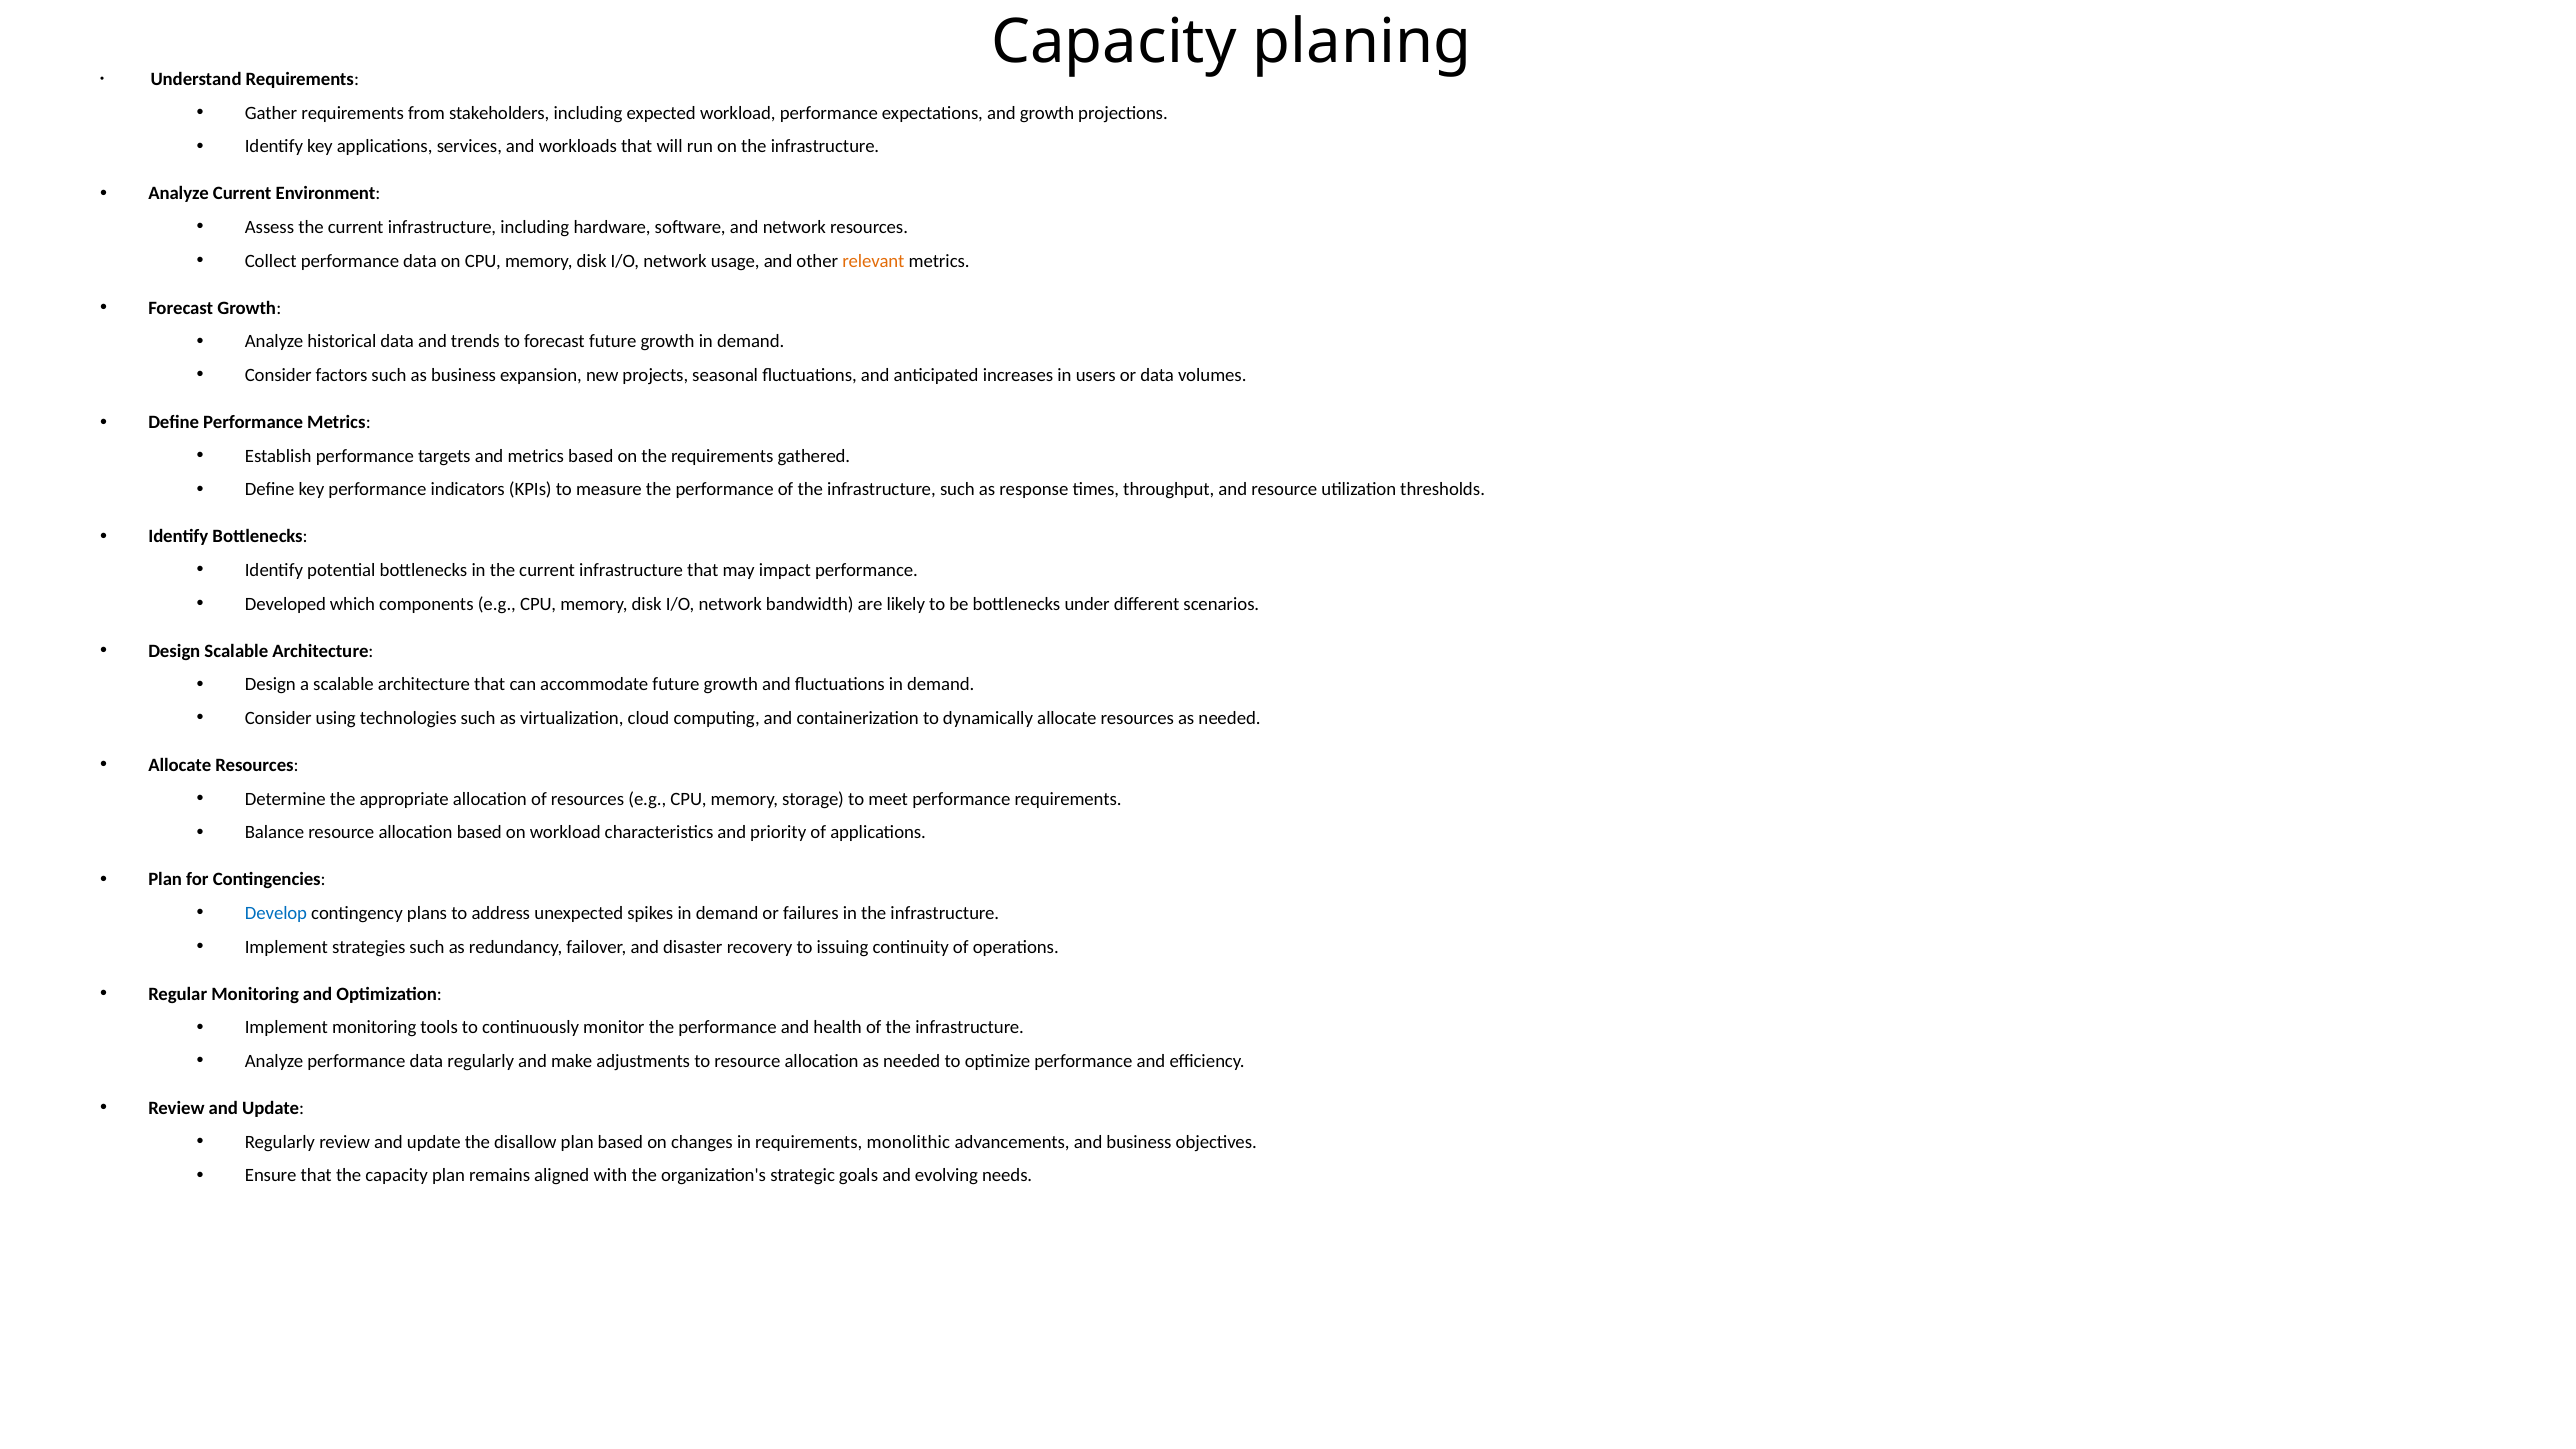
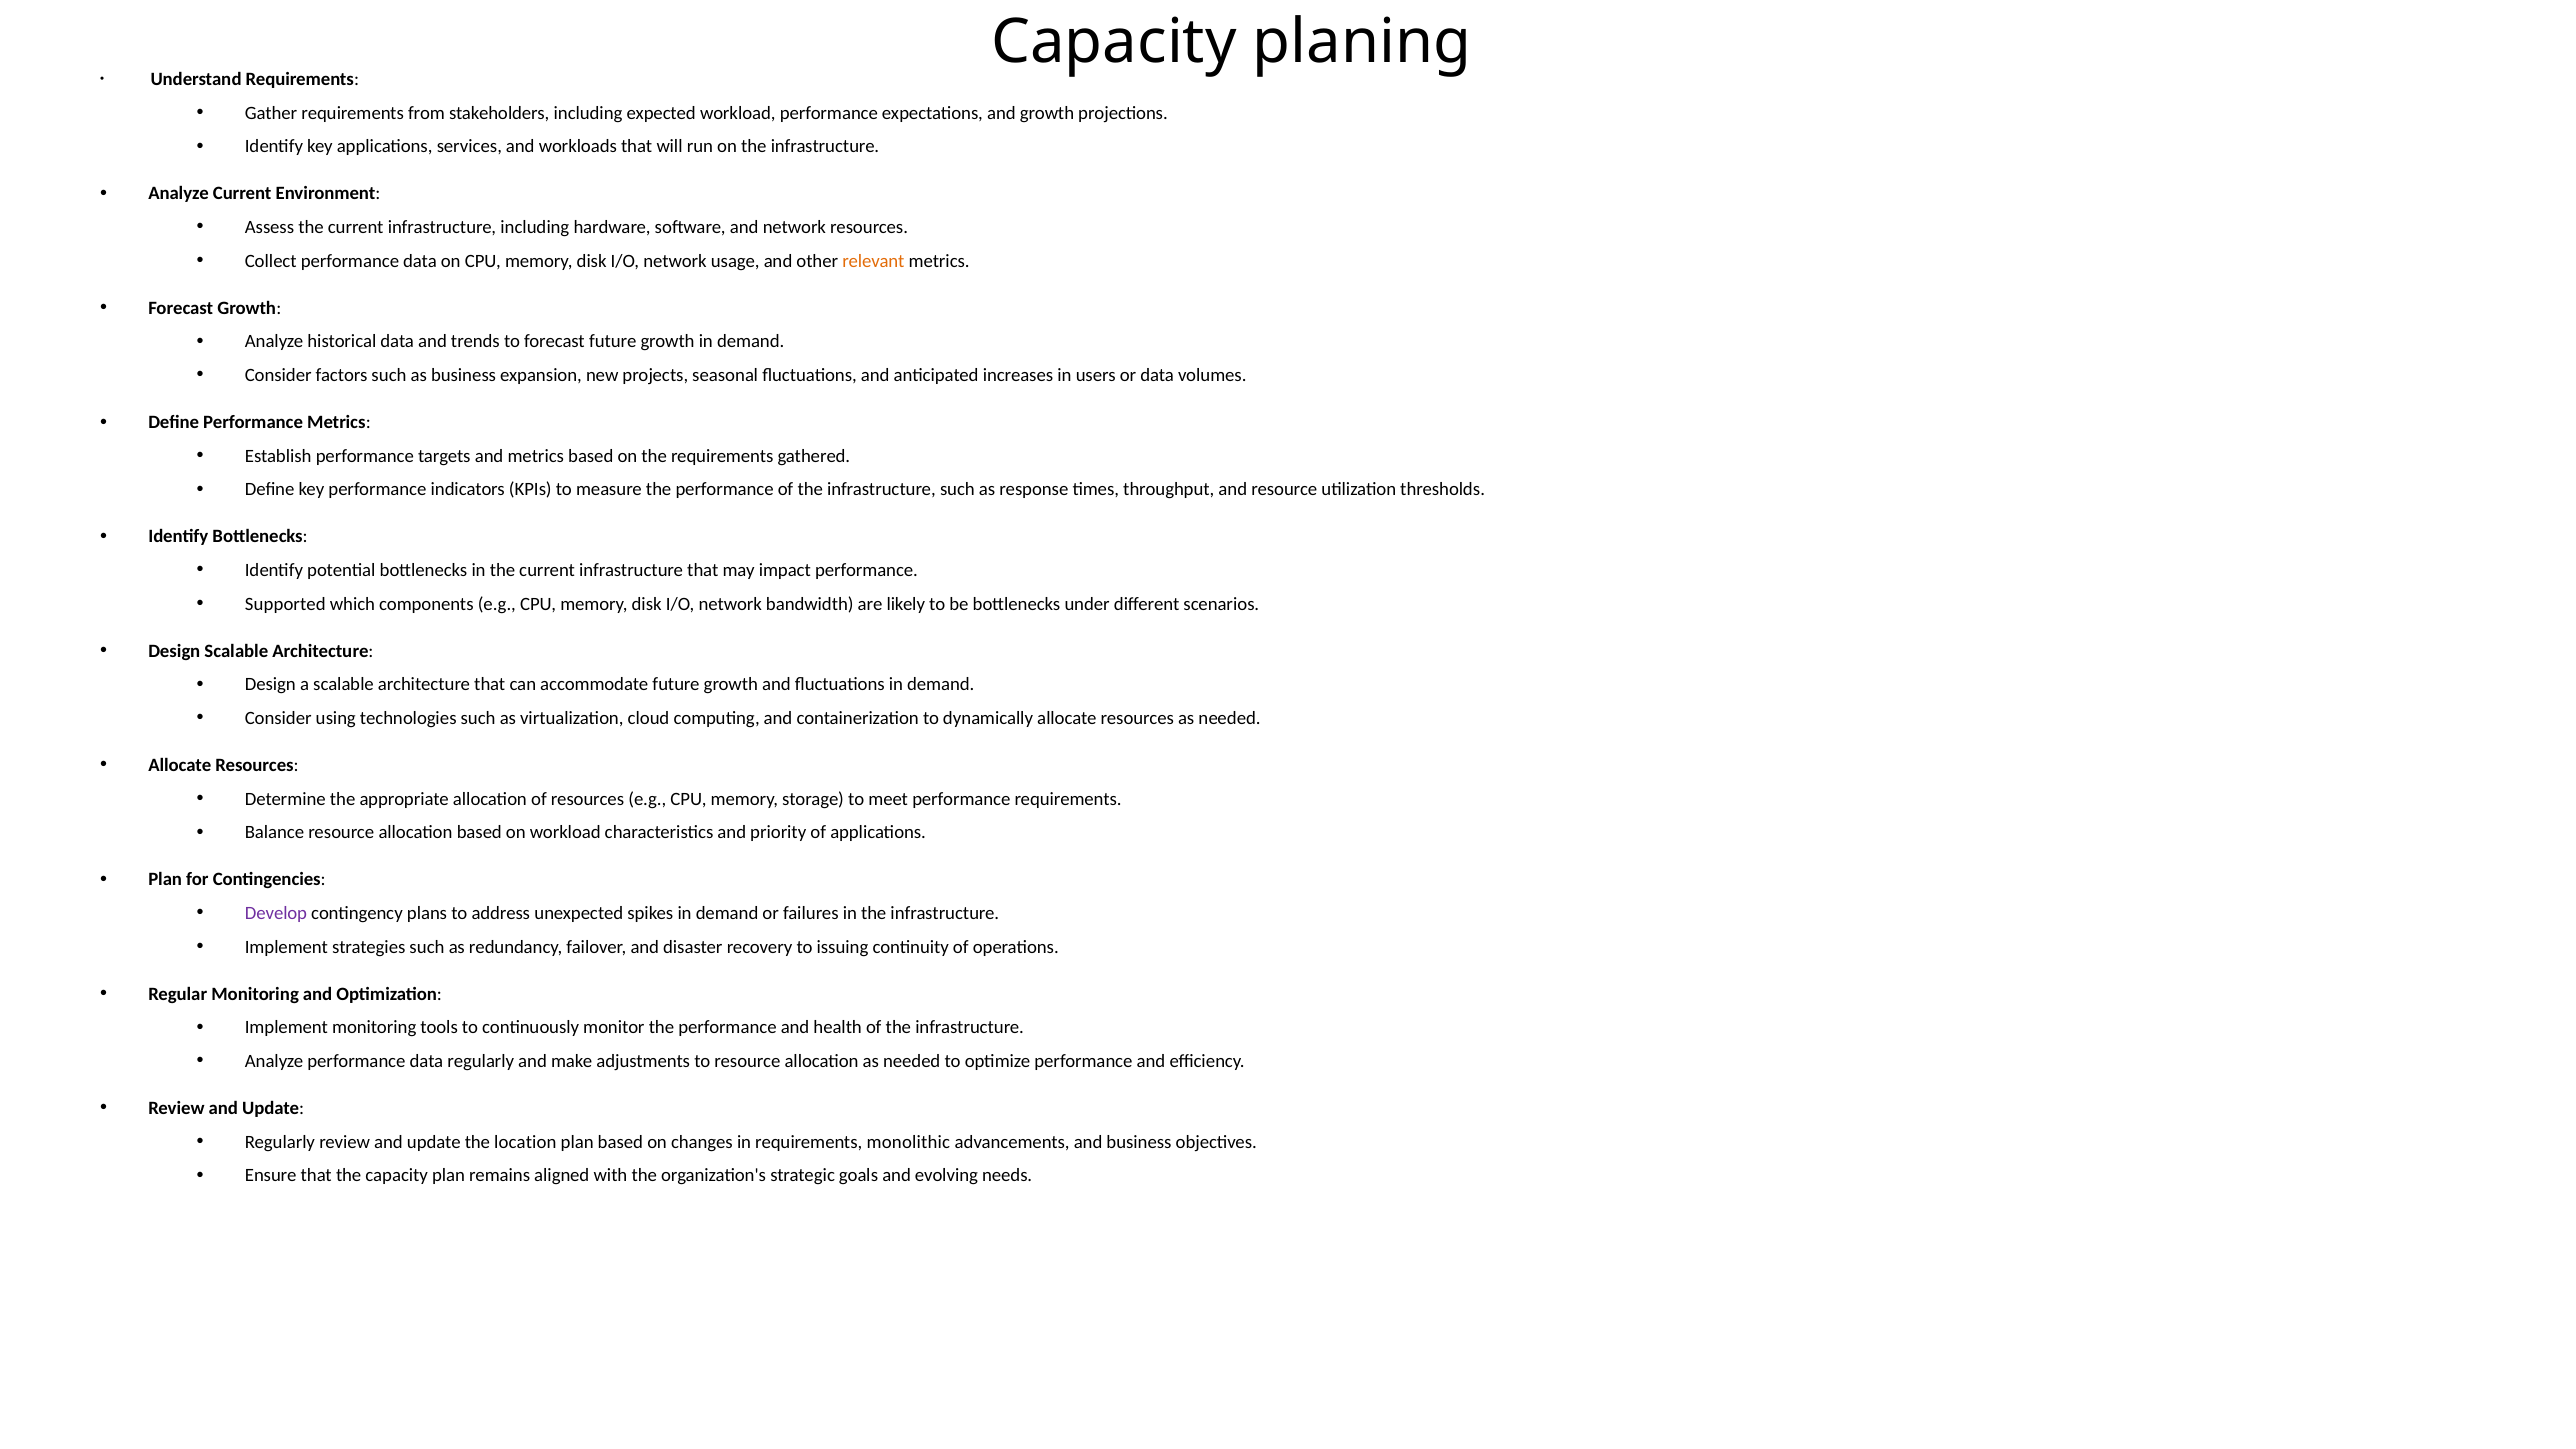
Developed: Developed -> Supported (285, 604)
Develop colour: blue -> purple (276, 913)
disallow: disallow -> location (525, 1142)
